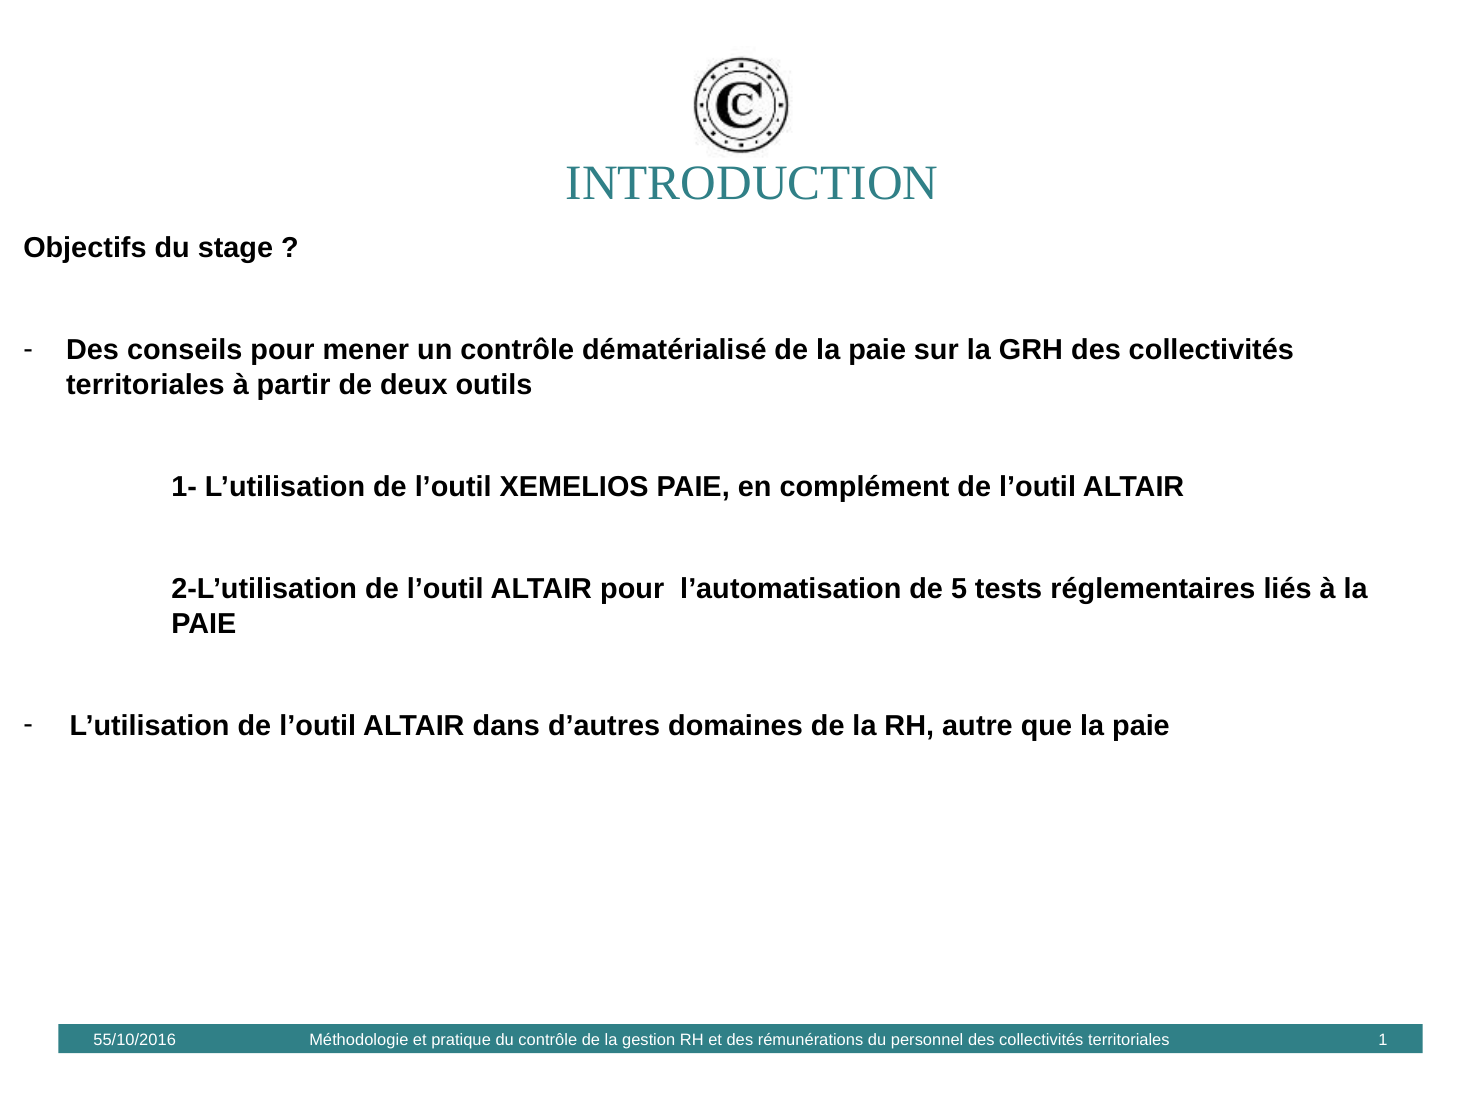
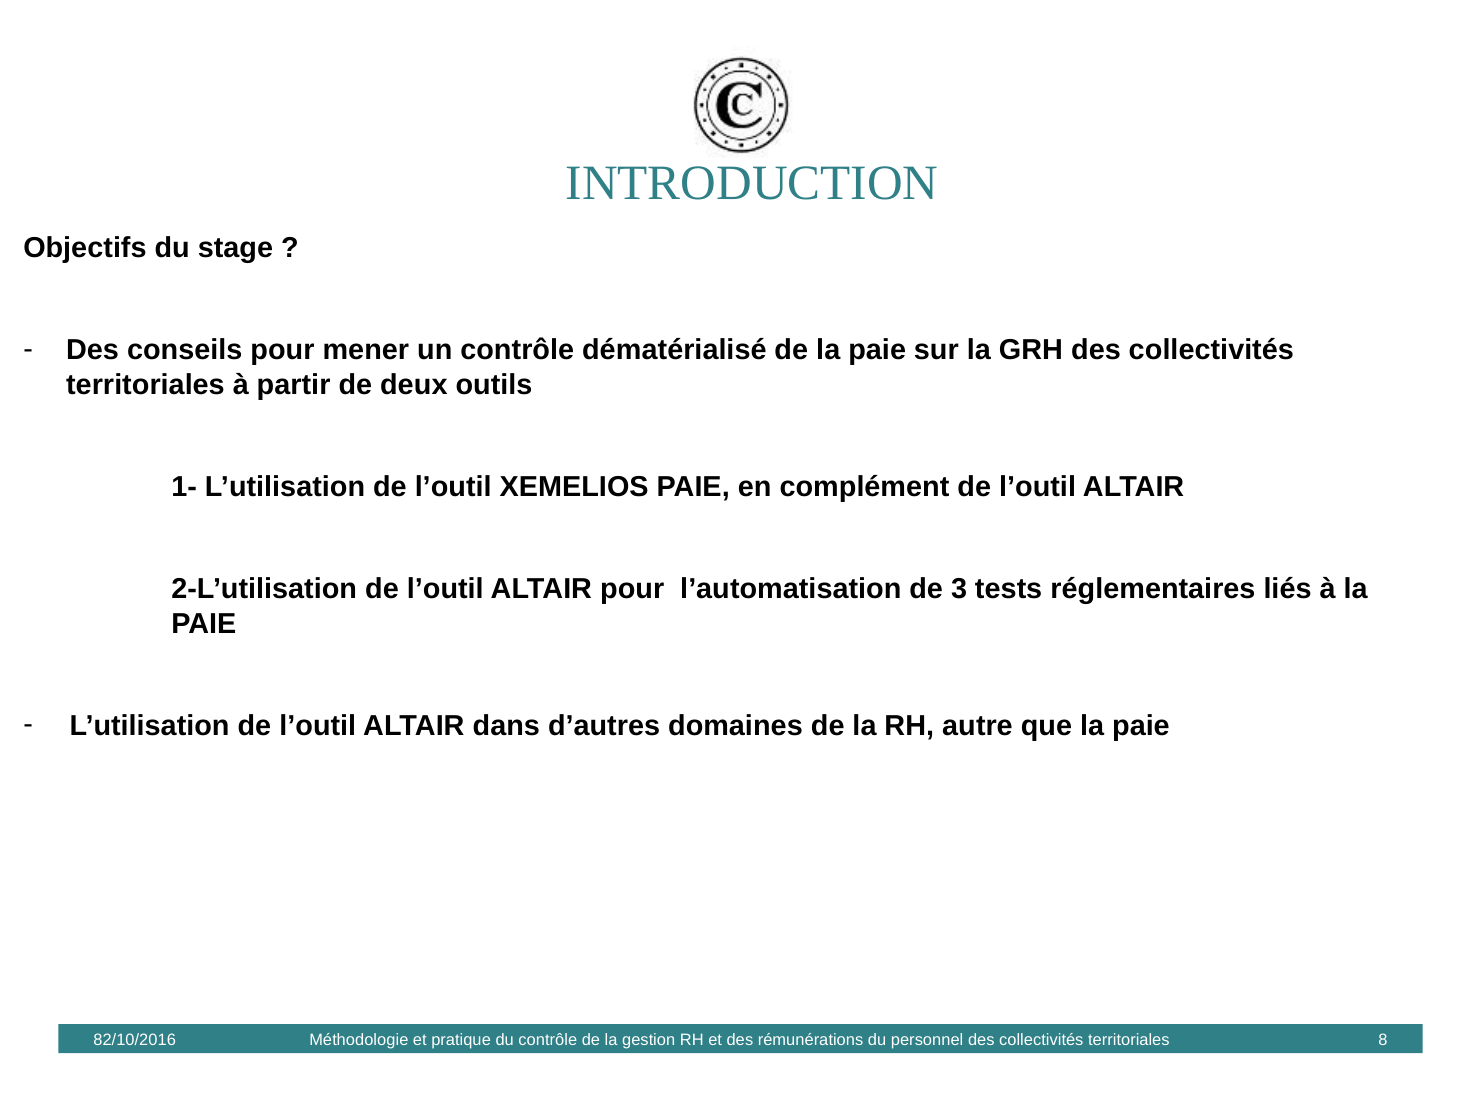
5: 5 -> 3 (959, 589)
55/10/2016: 55/10/2016 -> 82/10/2016 (135, 1039)
1: 1 -> 8 (1383, 1039)
